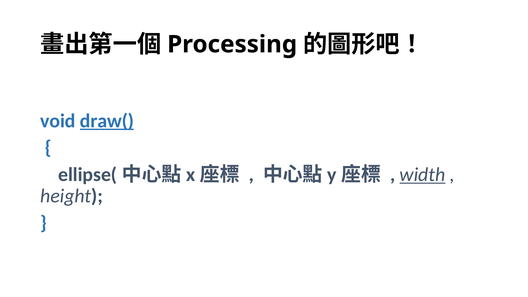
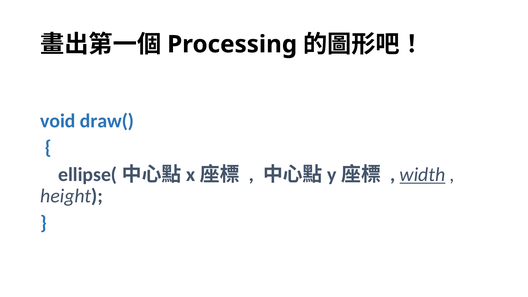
draw( underline: present -> none (107, 121)
